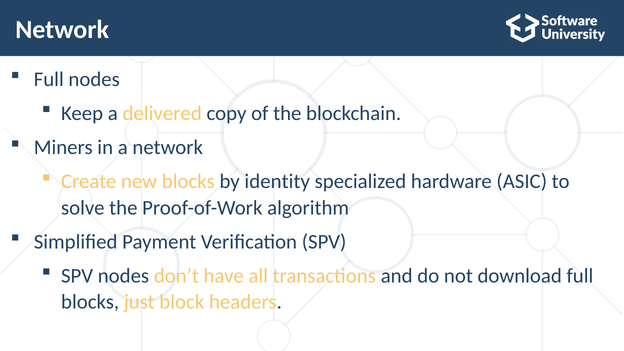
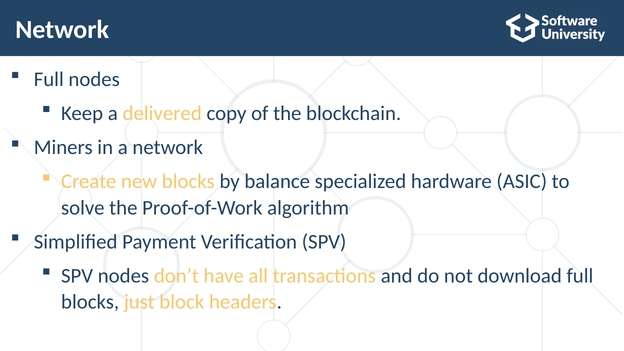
identity: identity -> balance (277, 182)
